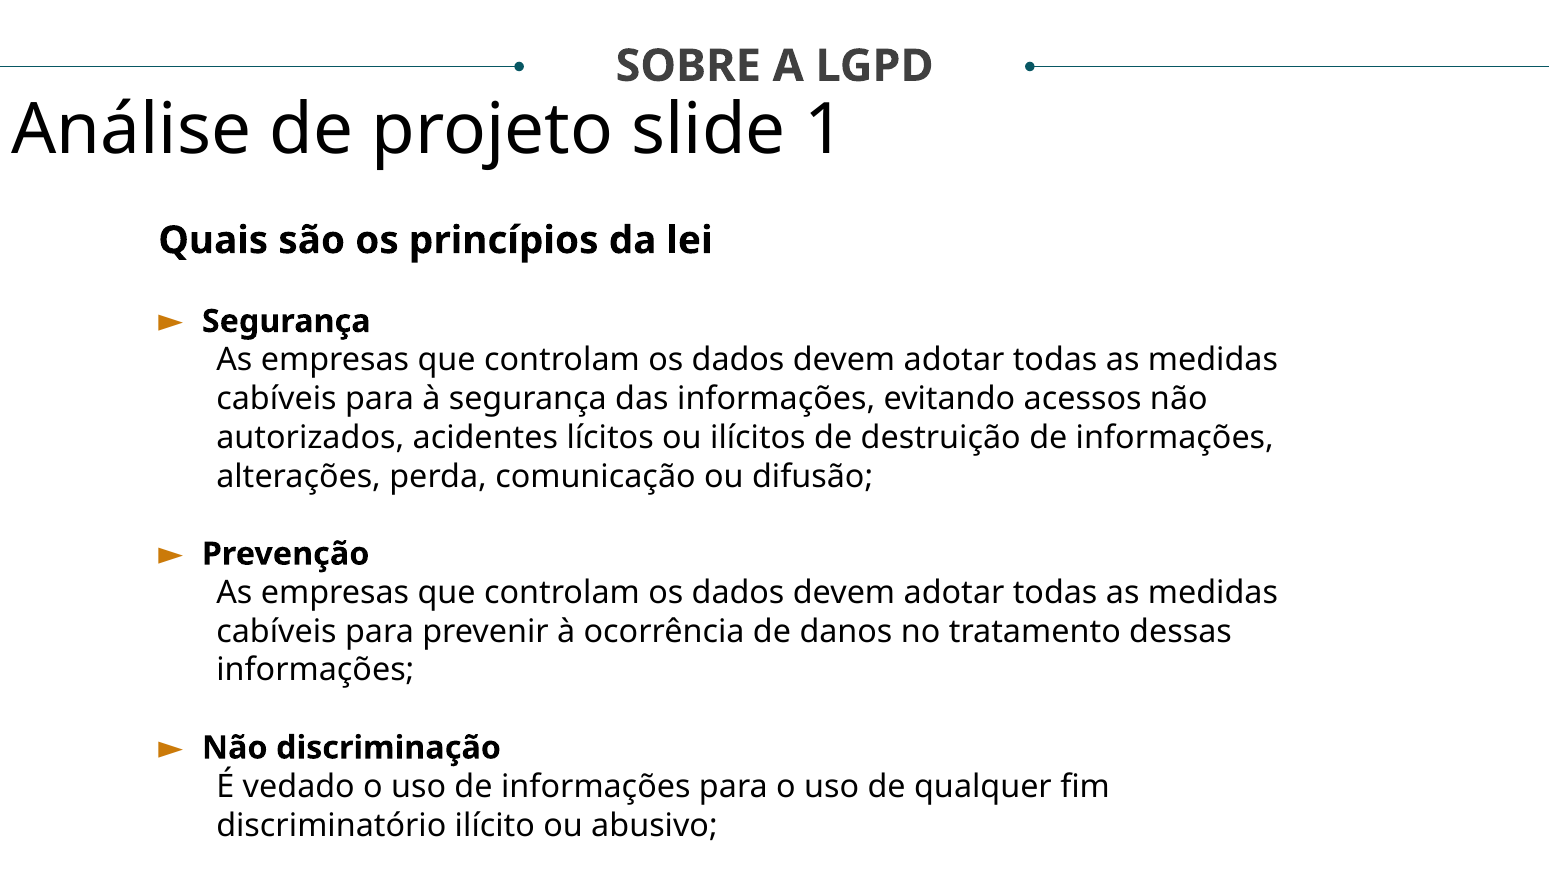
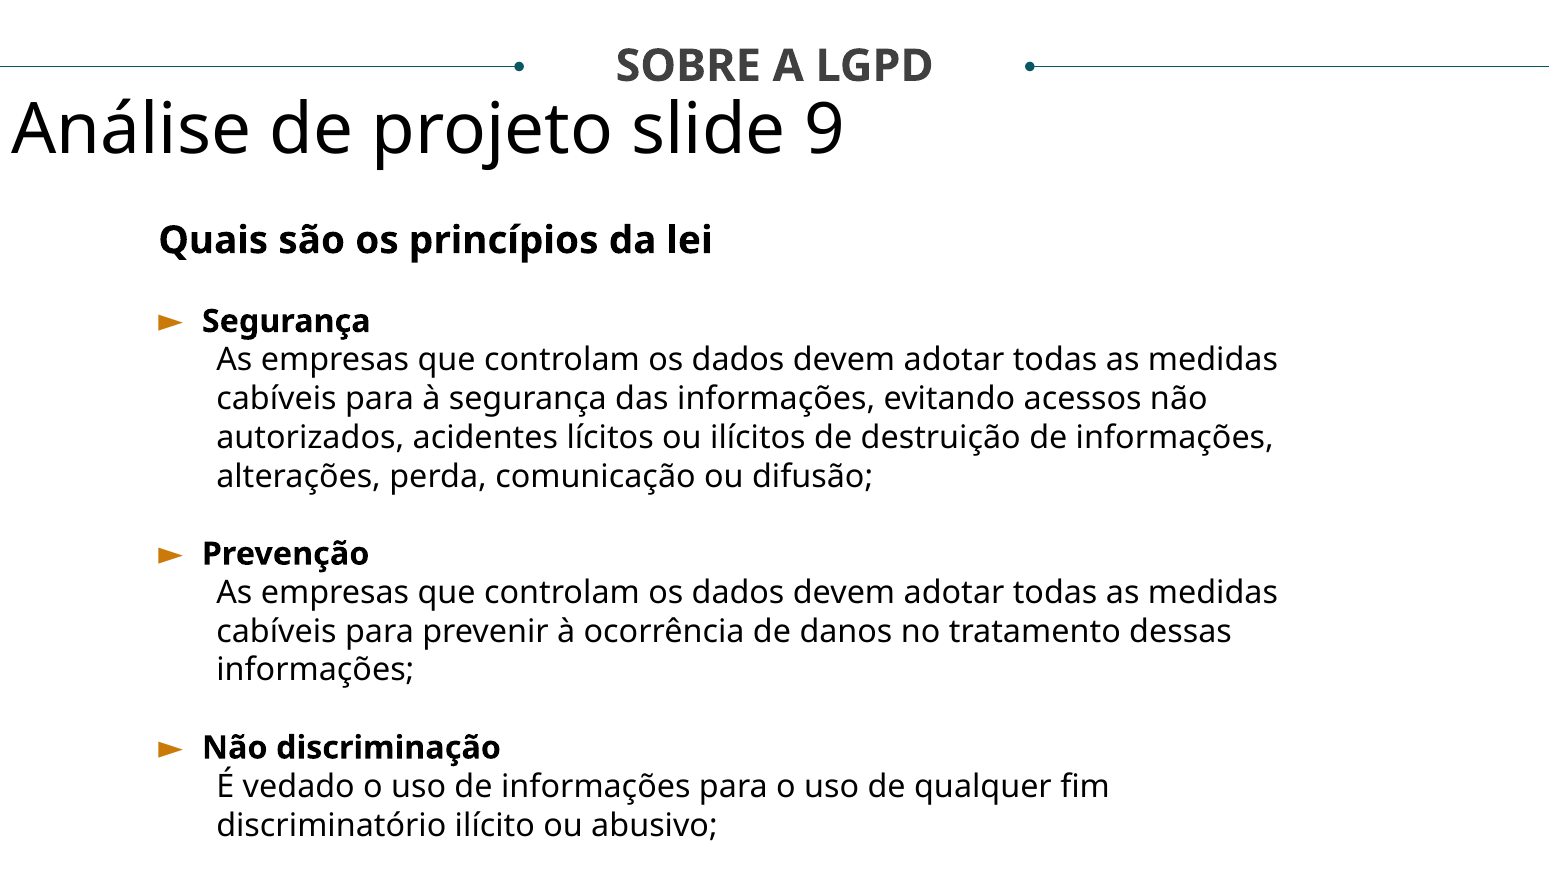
1: 1 -> 9 (825, 130)
